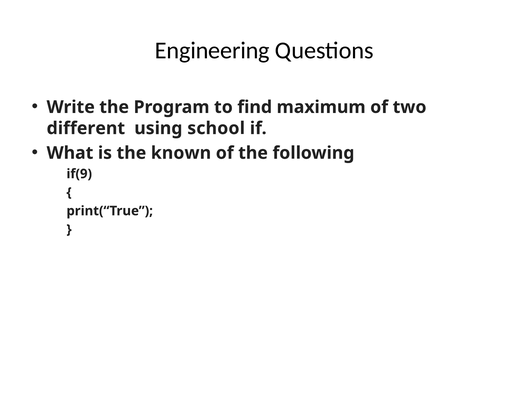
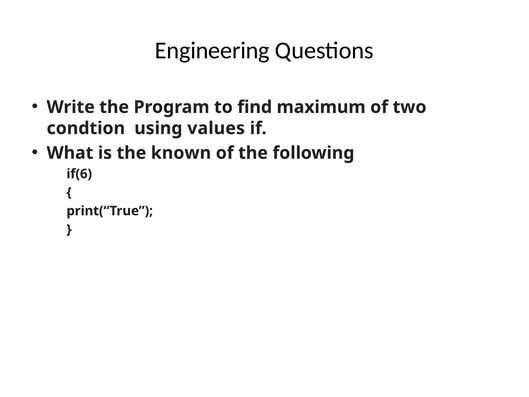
different: different -> condtion (86, 128)
school: school -> values (216, 128)
if(9: if(9 -> if(6 (79, 174)
